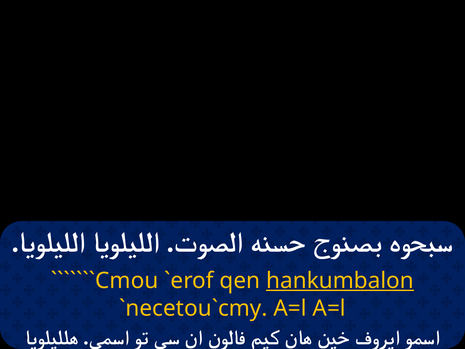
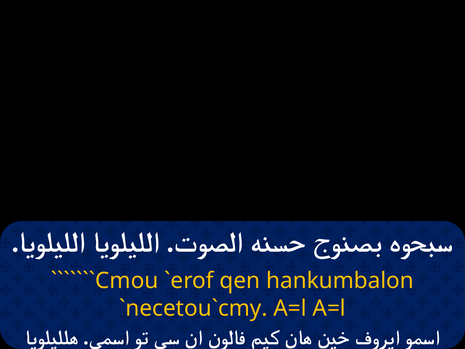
hankumbalon underline: present -> none (340, 280)
